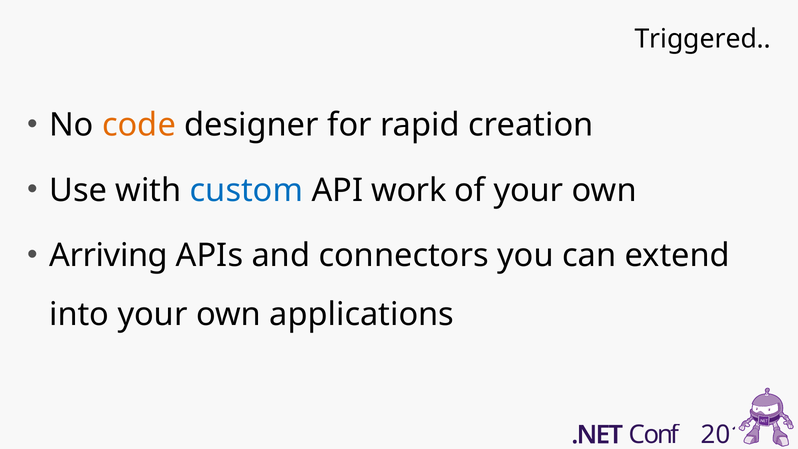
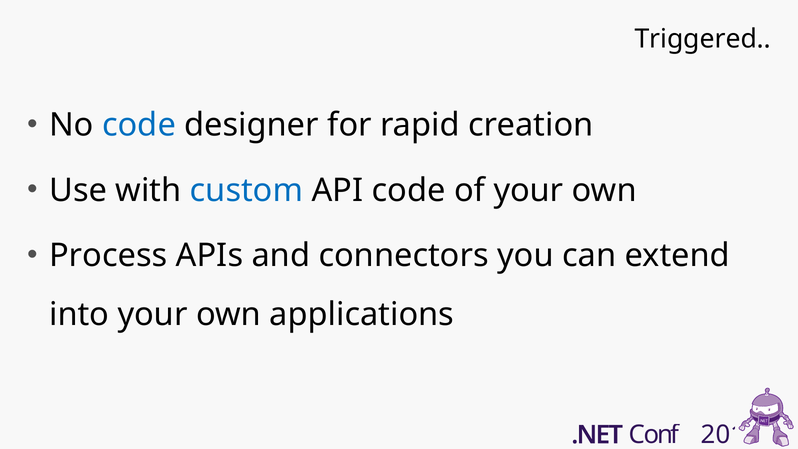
code colour: orange -> blue (139, 125)
API work: work -> code (409, 190)
Arriving: Arriving -> Process (108, 256)
